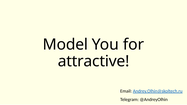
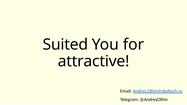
Model: Model -> Suited (65, 45)
